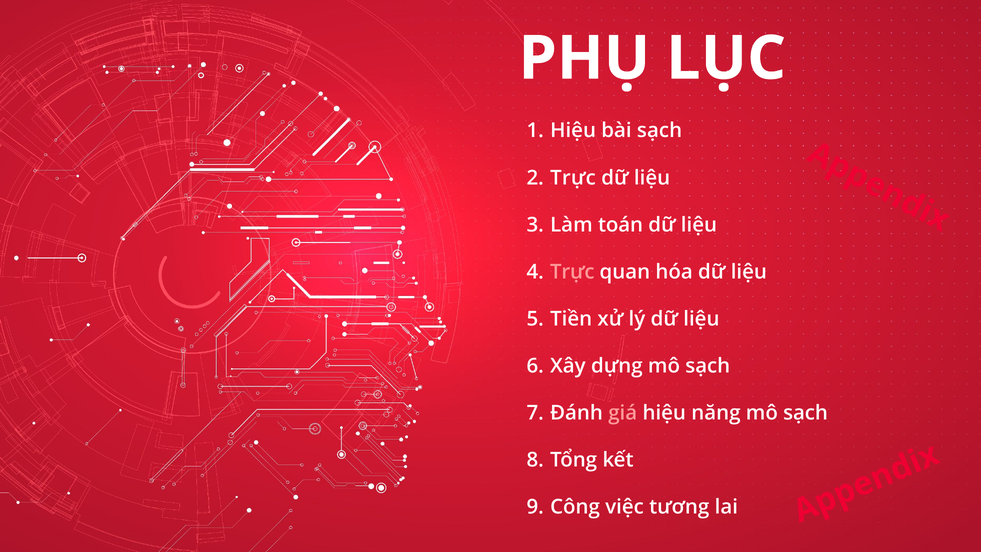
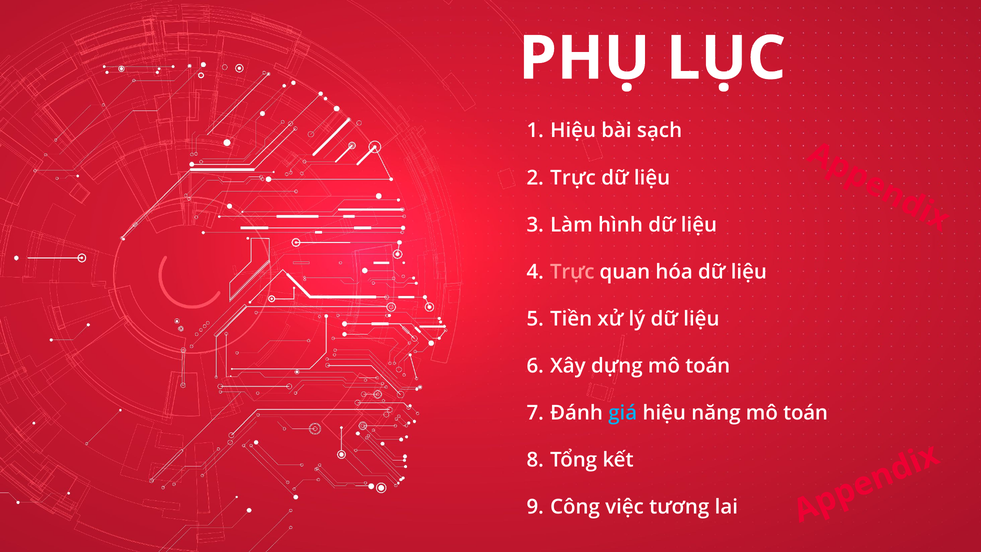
toán: toán -> hình (620, 225)
dựng mô sạch: sạch -> toán (708, 366)
giá colour: pink -> light blue (623, 413)
năng mô sạch: sạch -> toán (806, 413)
